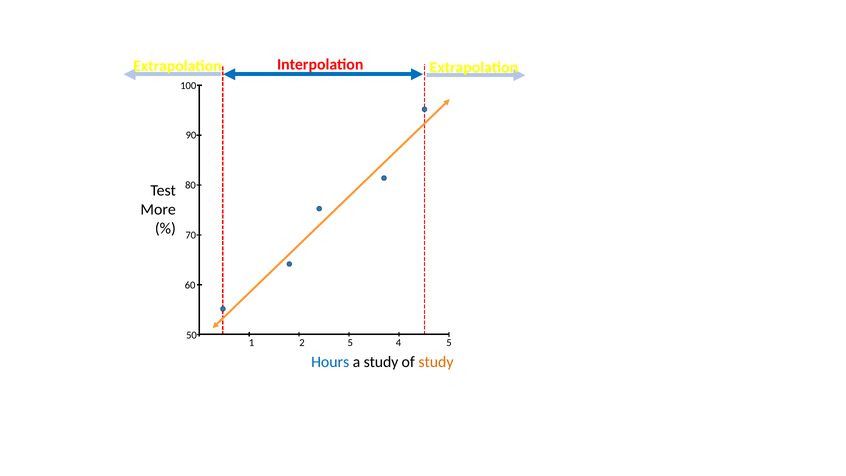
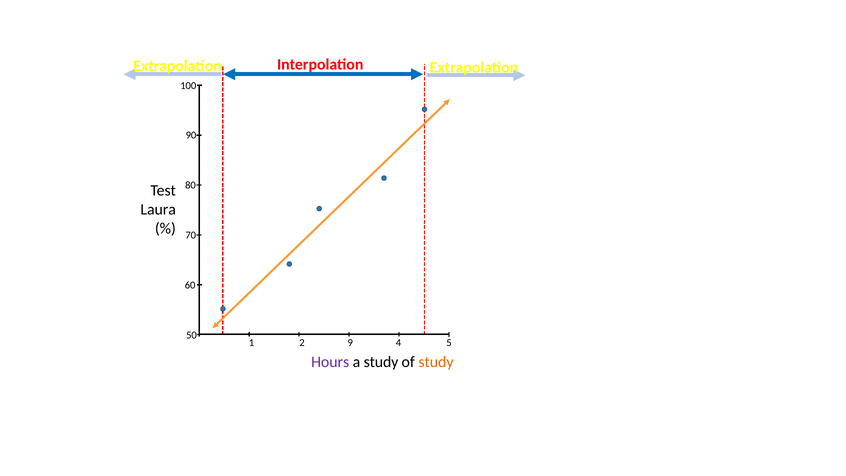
More: More -> Laura (158, 210)
2 5: 5 -> 9 (350, 343)
Hours colour: blue -> purple (330, 362)
